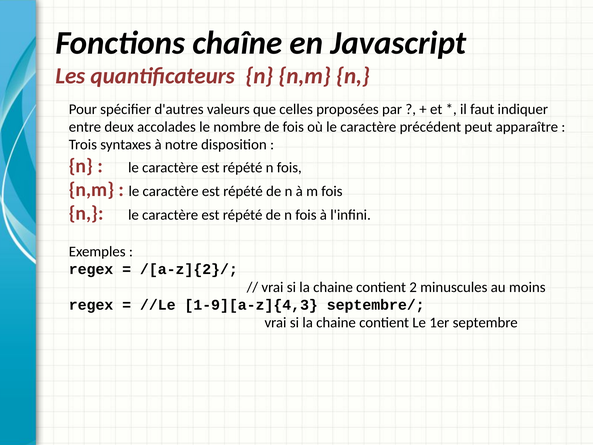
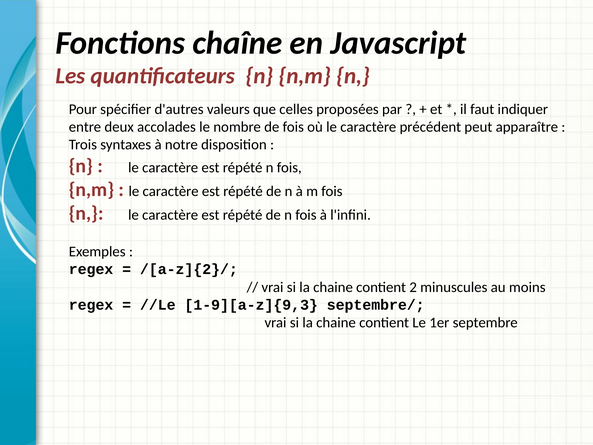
1-9][a-z]{4,3: 1-9][a-z]{4,3 -> 1-9][a-z]{9,3 (251, 305)
